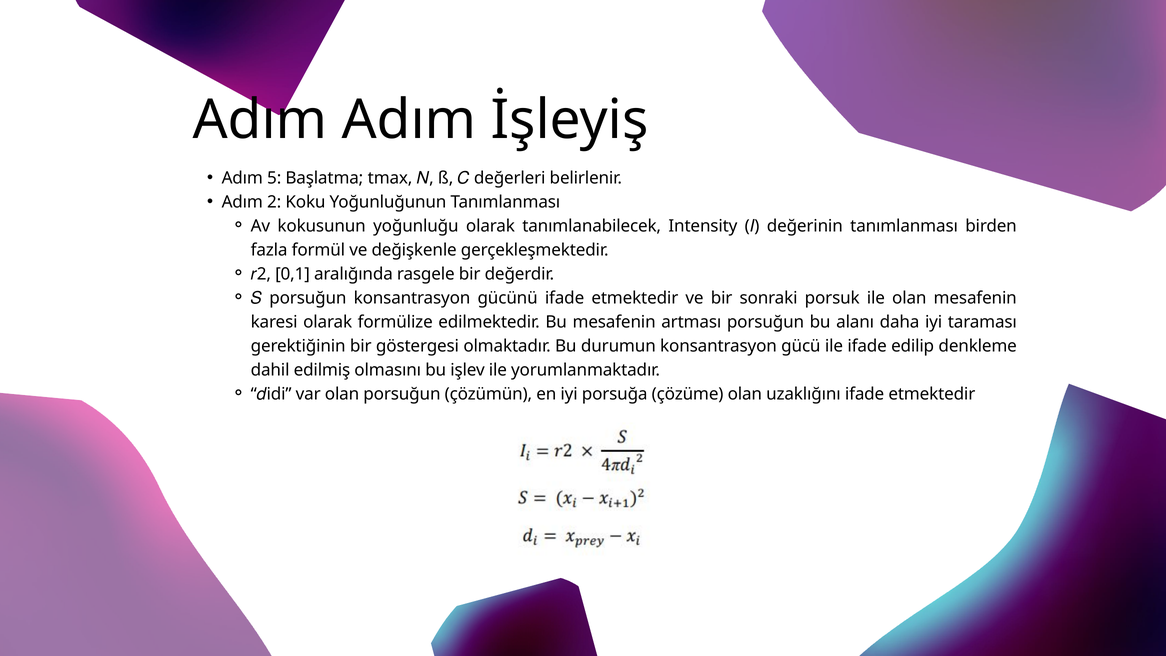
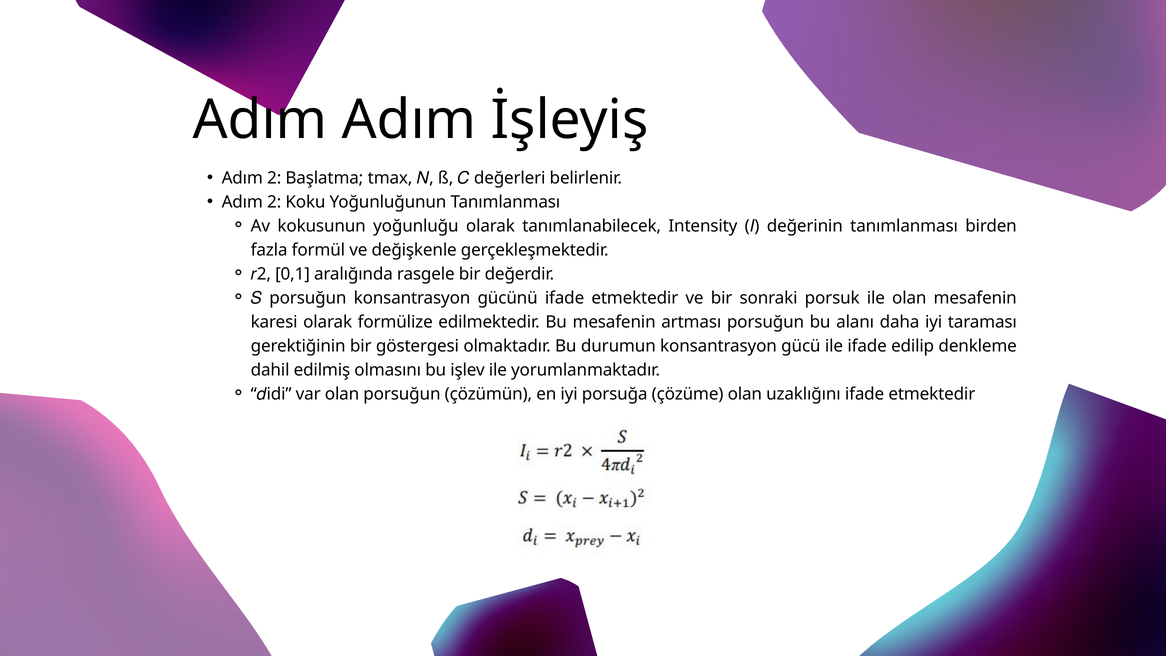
5: 5 -> 2 (274, 178)
